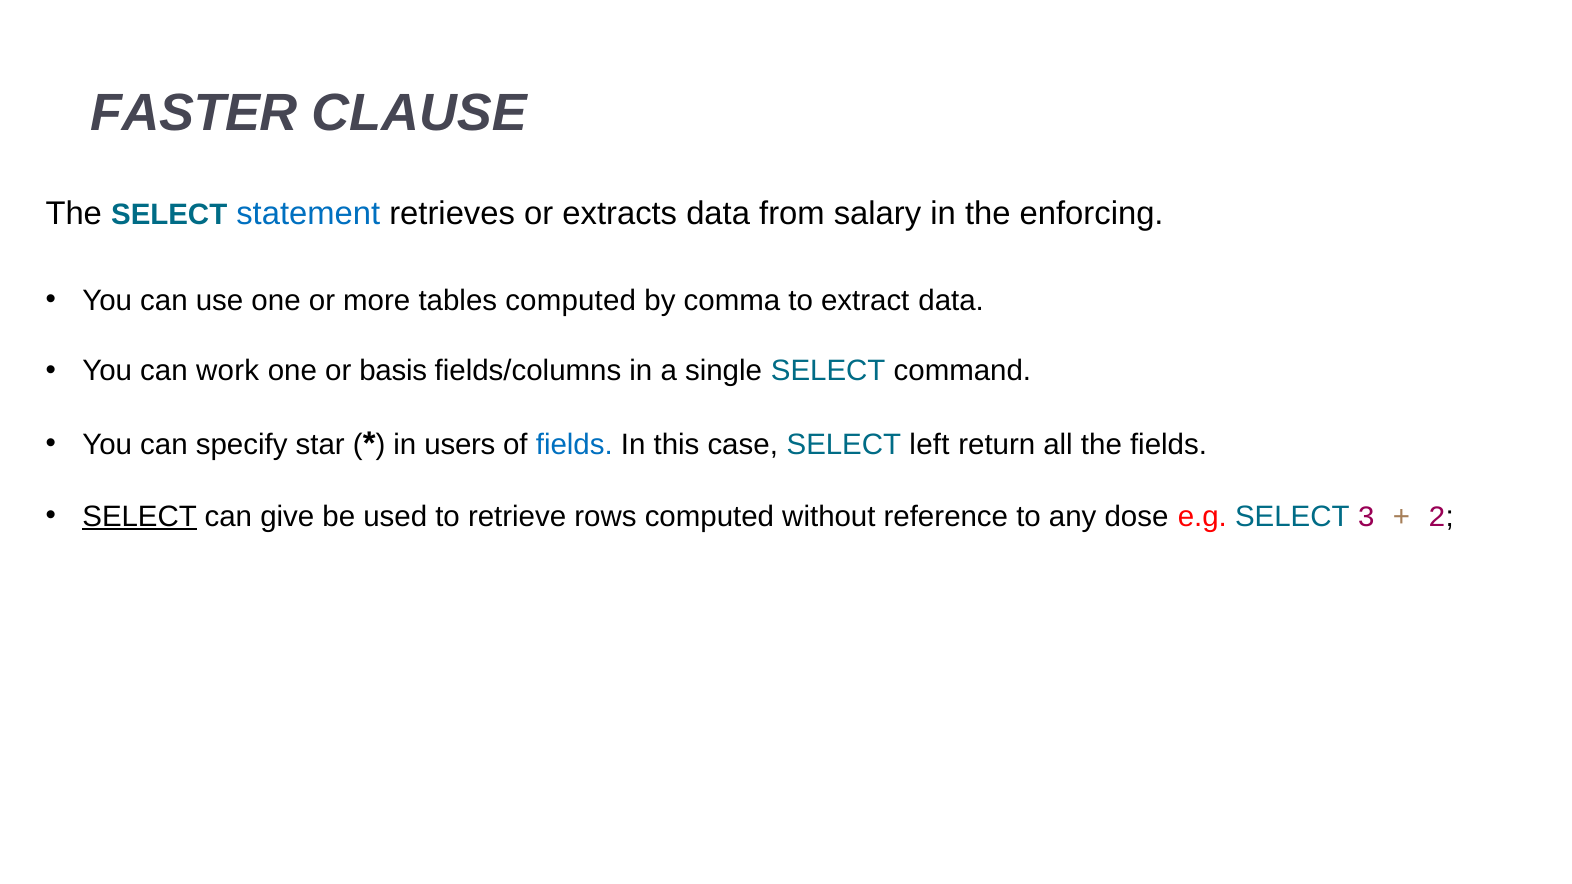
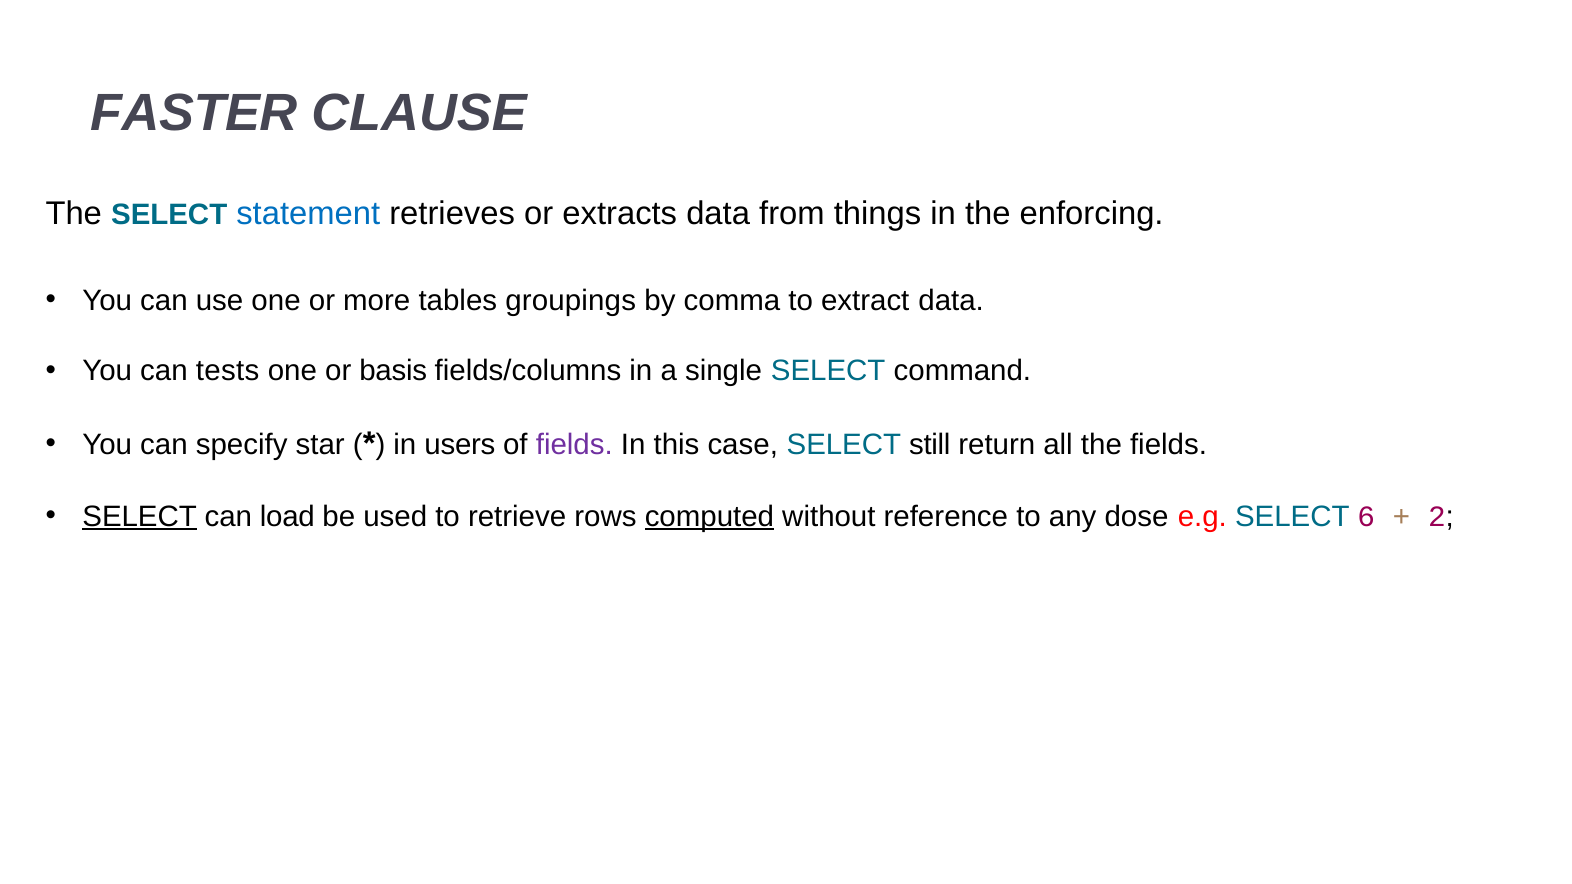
salary: salary -> things (878, 214)
tables computed: computed -> groupings (571, 301)
work: work -> tests (228, 371)
fields colour: blue -> purple (574, 445)
left: left -> still (930, 445)
give: give -> load (287, 517)
computed underline: none -> present (709, 517)
3: 3 -> 6 (1366, 517)
